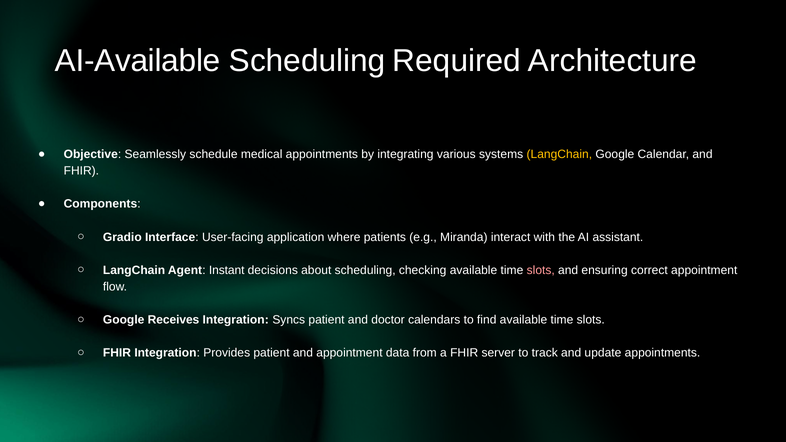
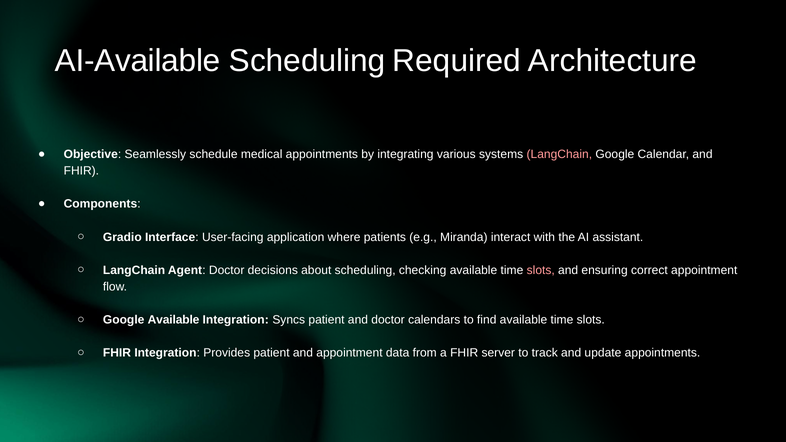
LangChain colour: yellow -> pink (559, 154)
Agent Instant: Instant -> Doctor (227, 270)
Google Receives: Receives -> Available (174, 320)
